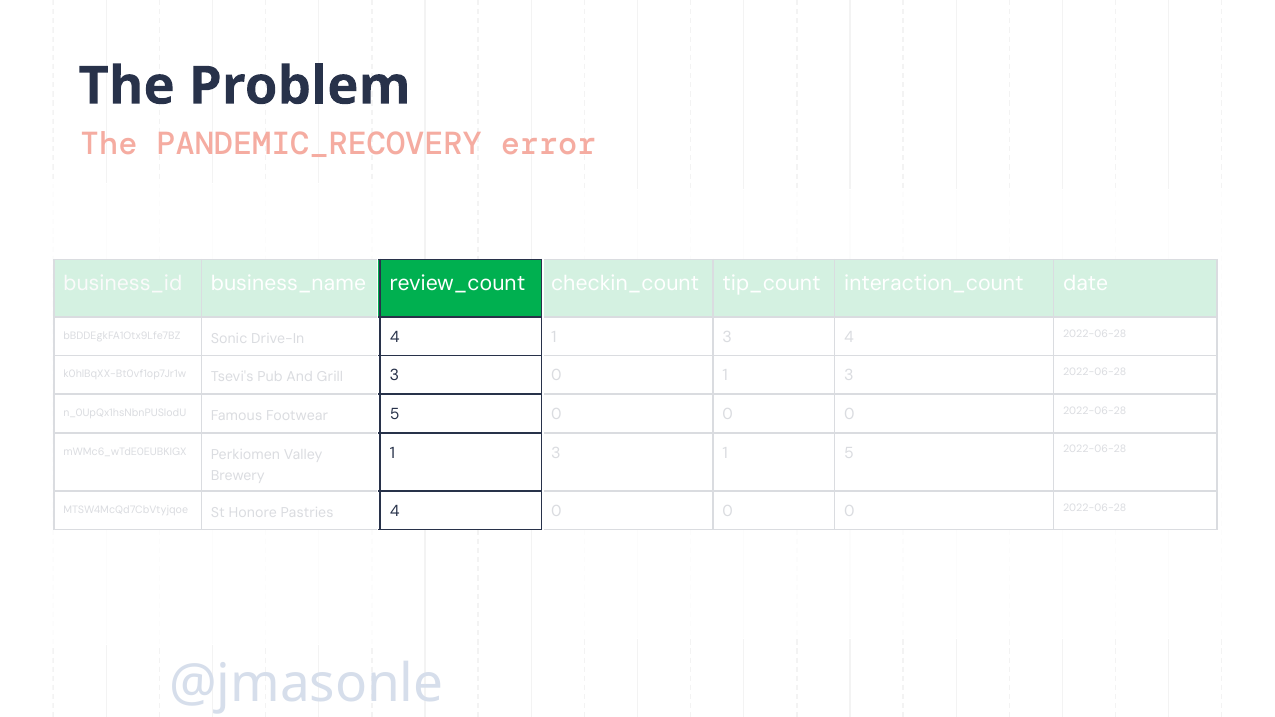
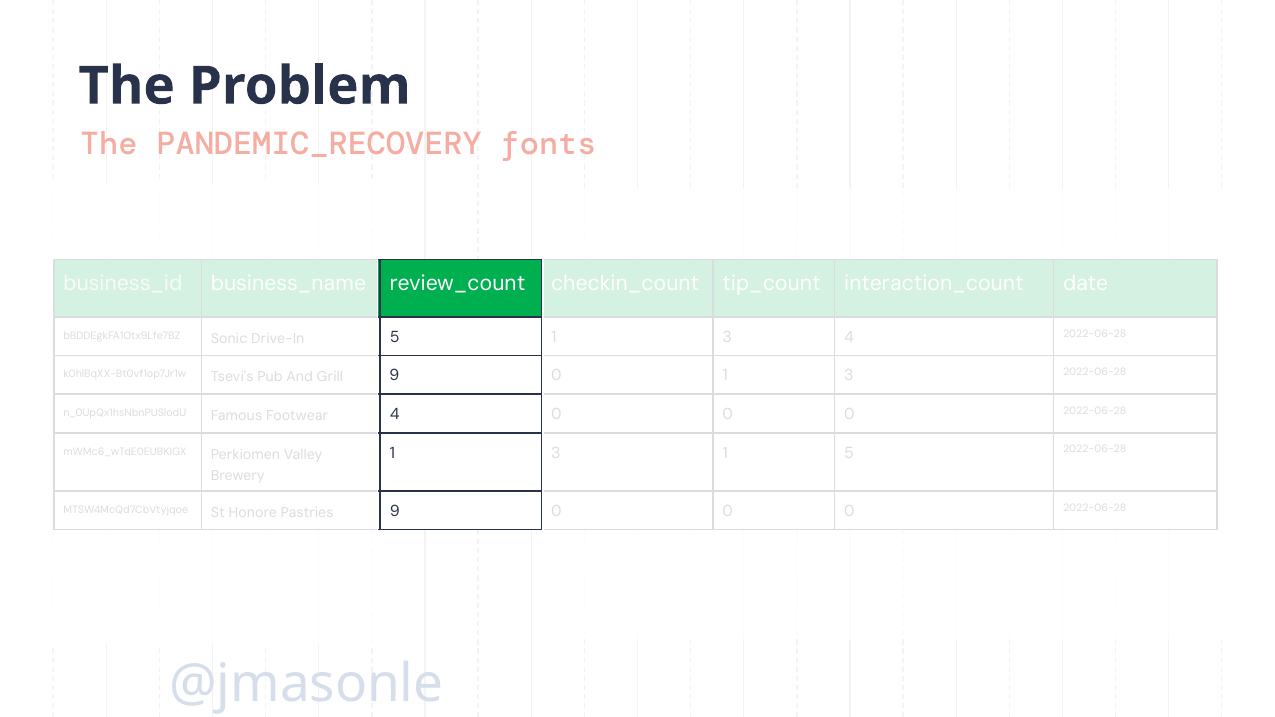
error: error -> fonts (549, 144)
4: 4 -> 5 (395, 337)
3: 3 -> 9 (394, 376)
5: 5 -> 4 (395, 414)
4: 4 -> 9 (395, 511)
